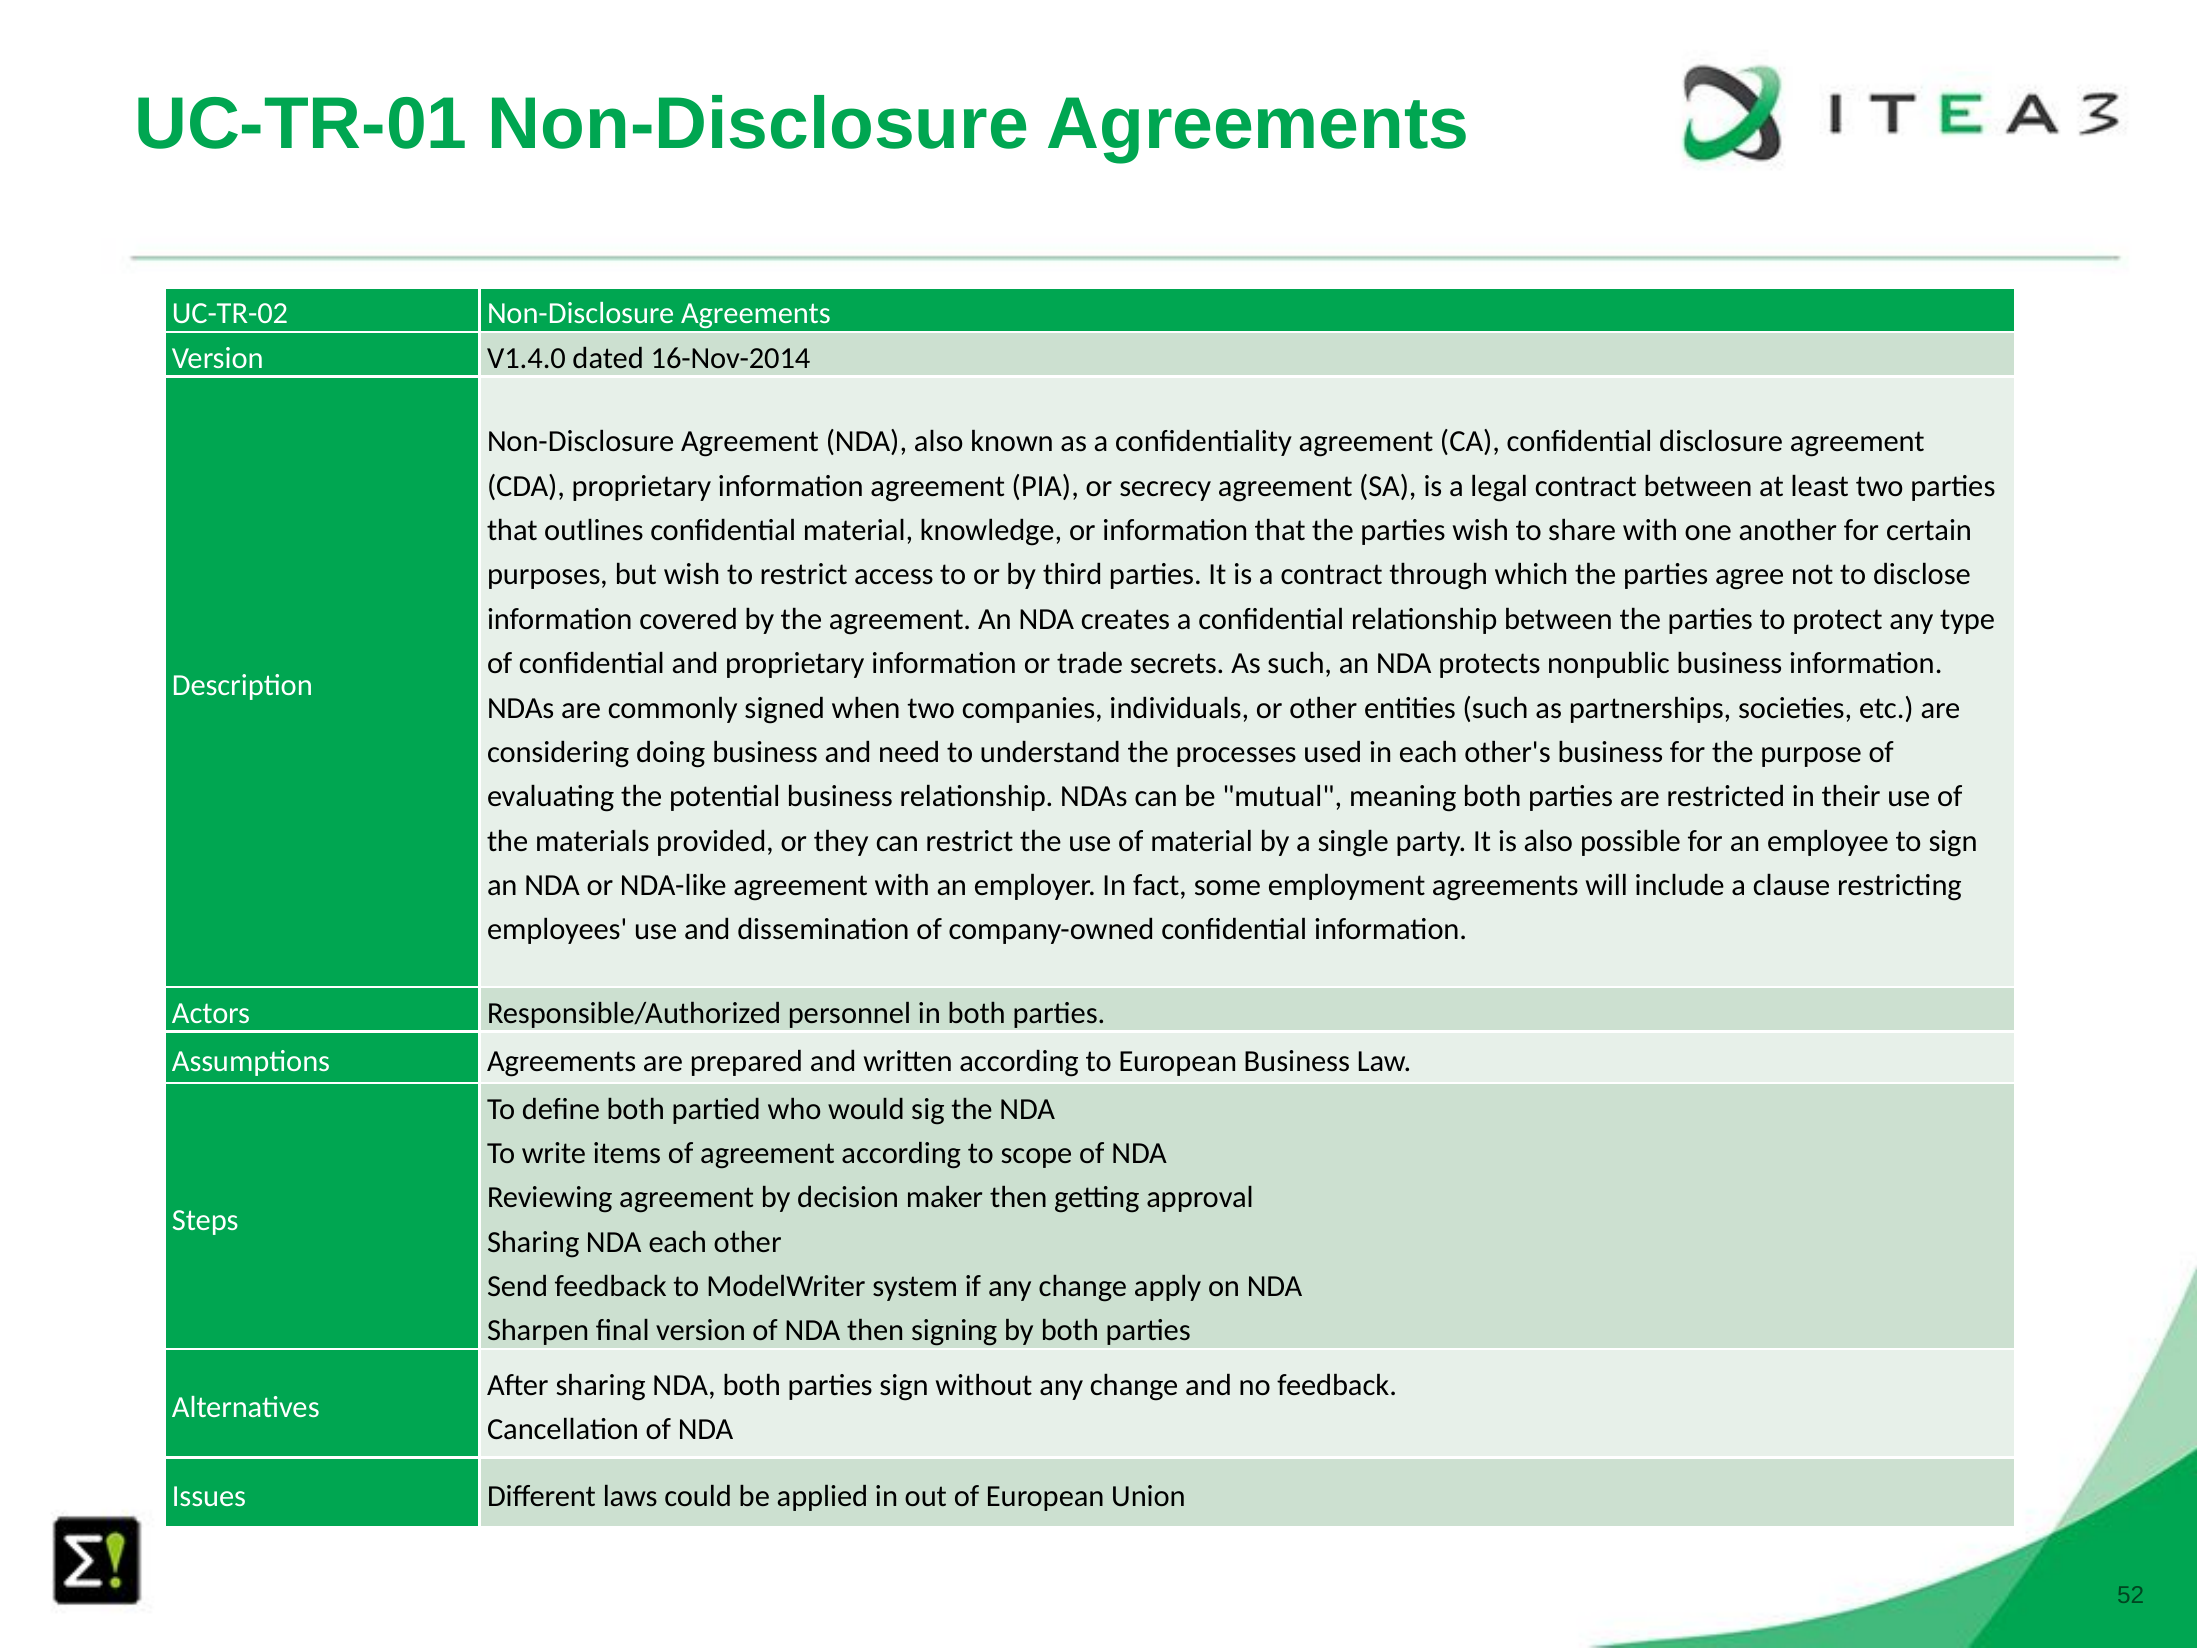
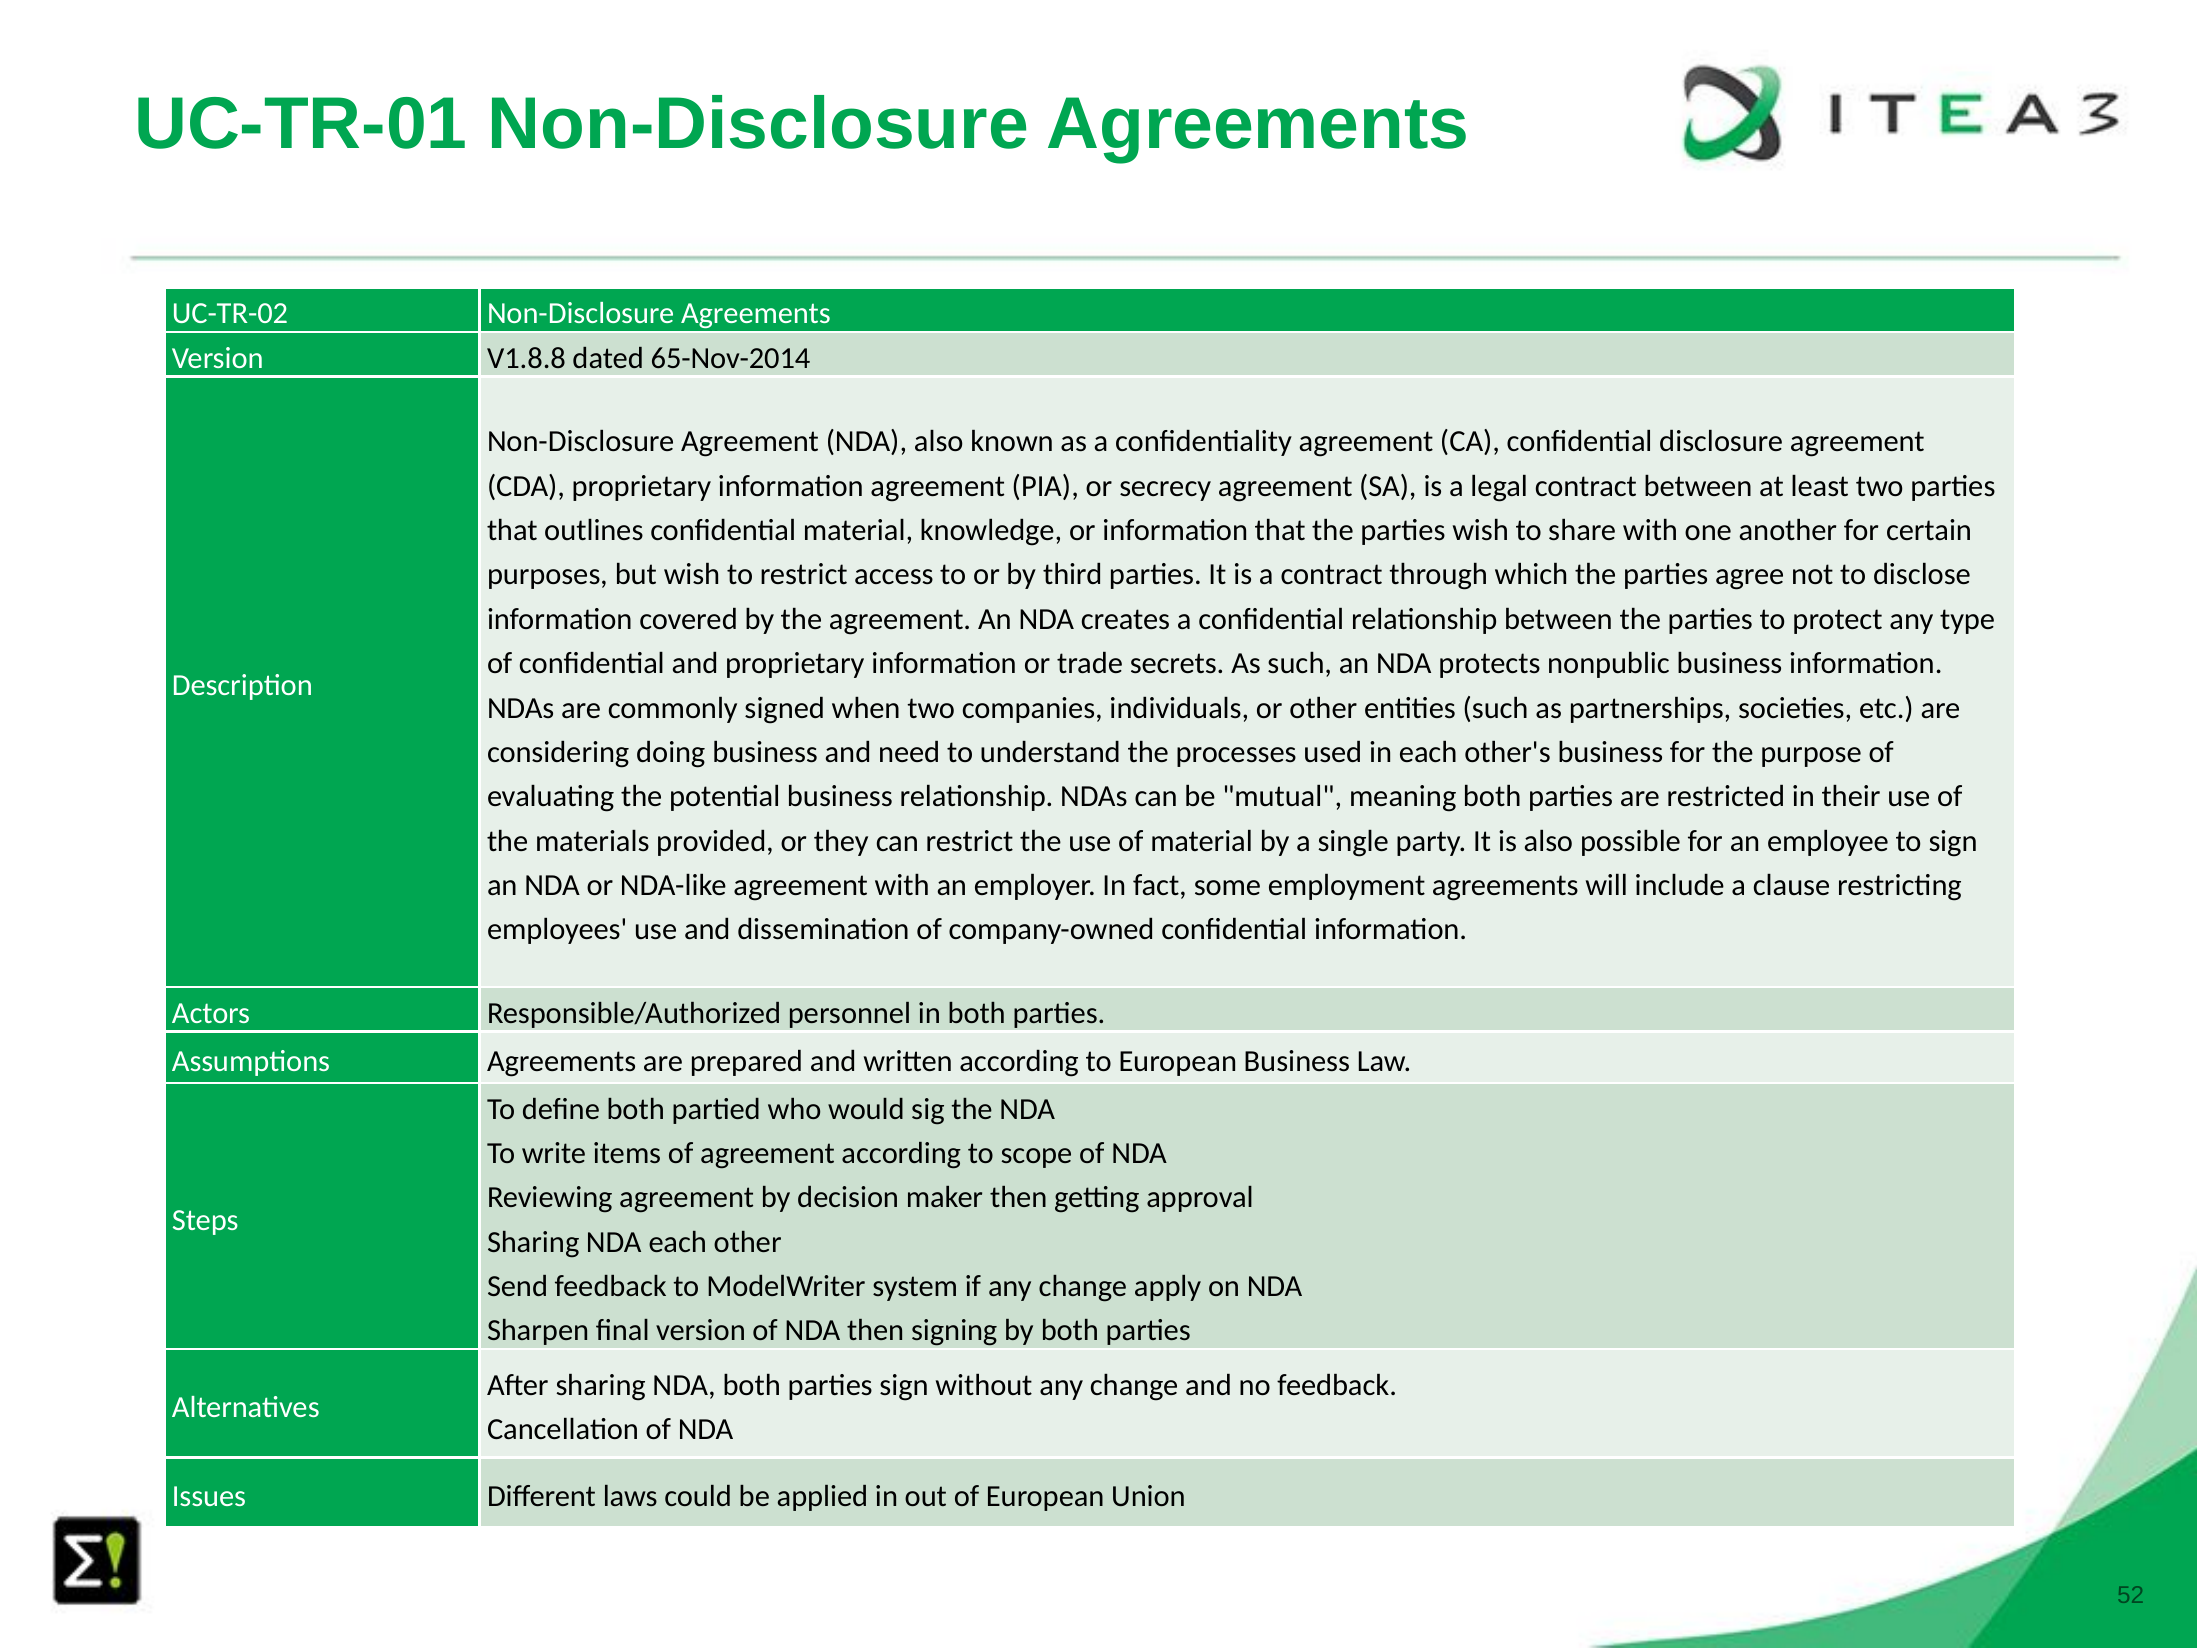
V1.4.0: V1.4.0 -> V1.8.8 (526, 358)
16-Nov-2014: 16-Nov-2014 -> 65-Nov-2014 (731, 358)
